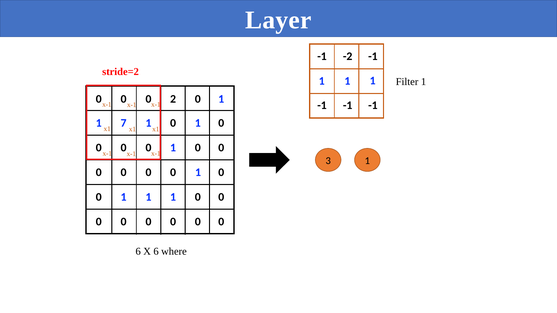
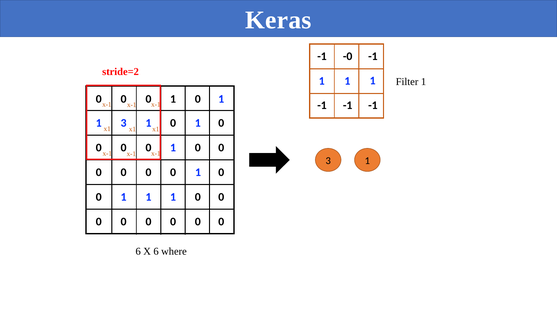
Layer: Layer -> Keras (278, 20)
-2: -2 -> -0 (348, 56)
2: 2 -> 1 (173, 99)
1 7: 7 -> 3 (124, 123)
